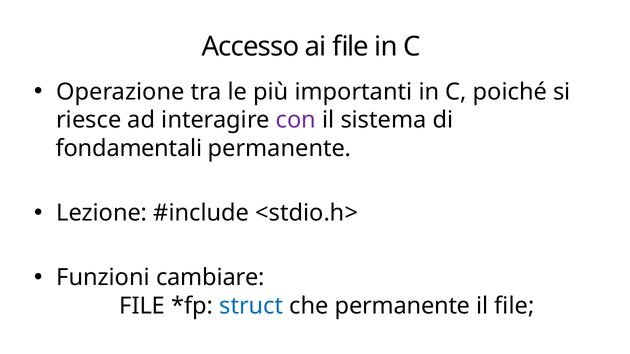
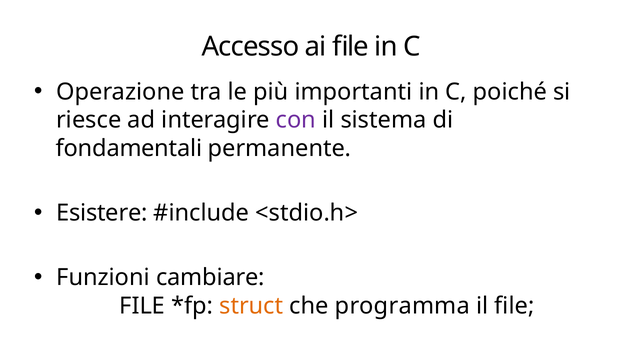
Lezione: Lezione -> Esistere (102, 213)
struct colour: blue -> orange (251, 306)
che permanente: permanente -> programma (402, 306)
